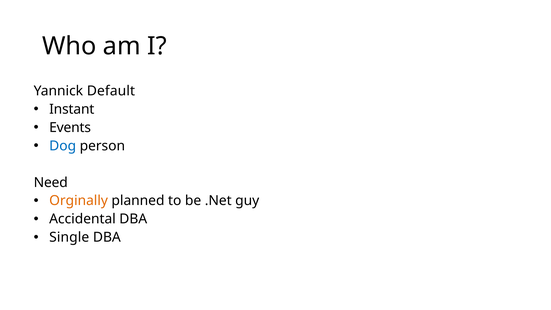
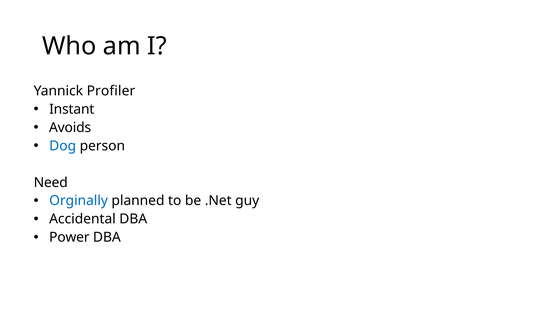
Default: Default -> Profiler (111, 91)
Events: Events -> Avoids (70, 127)
Orginally colour: orange -> blue (79, 201)
Single: Single -> Power (69, 237)
